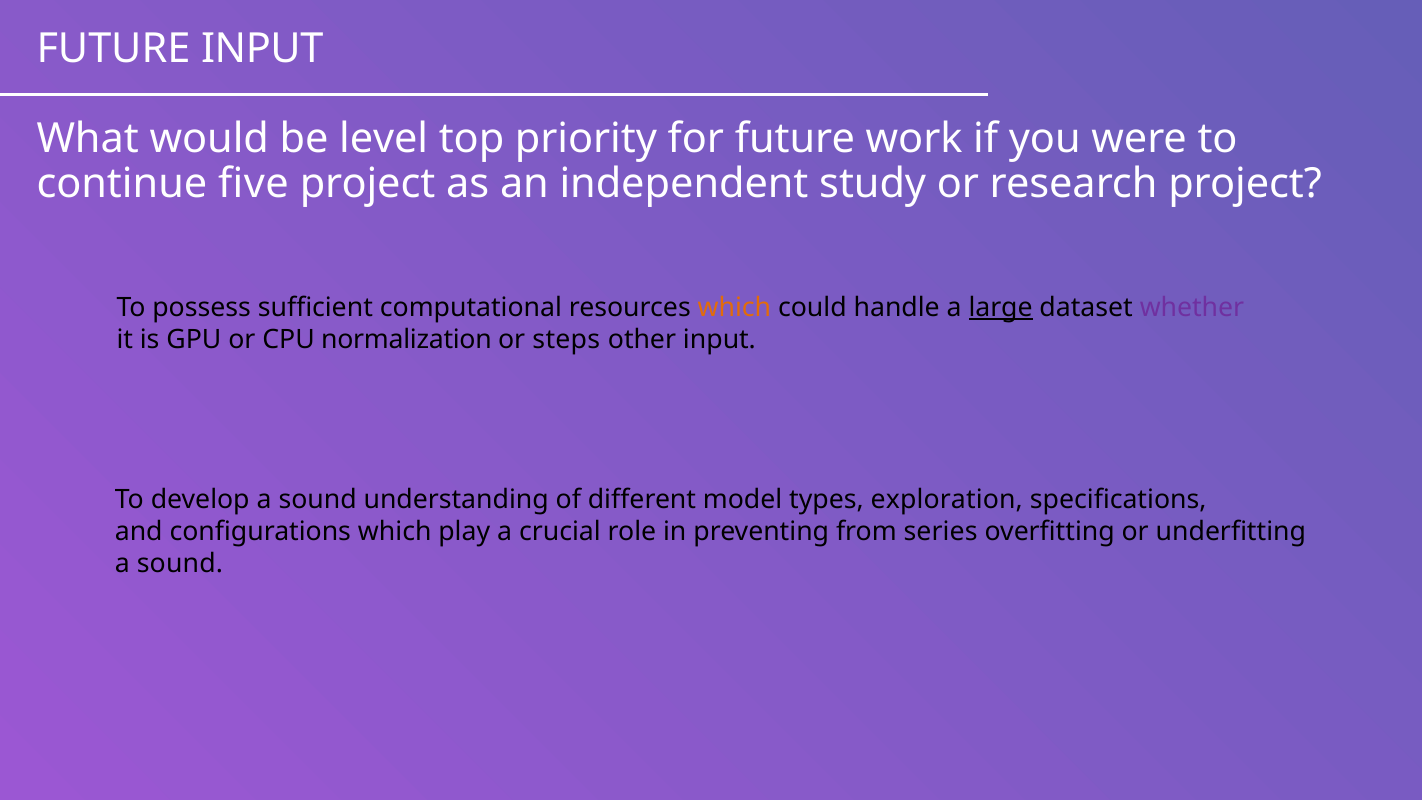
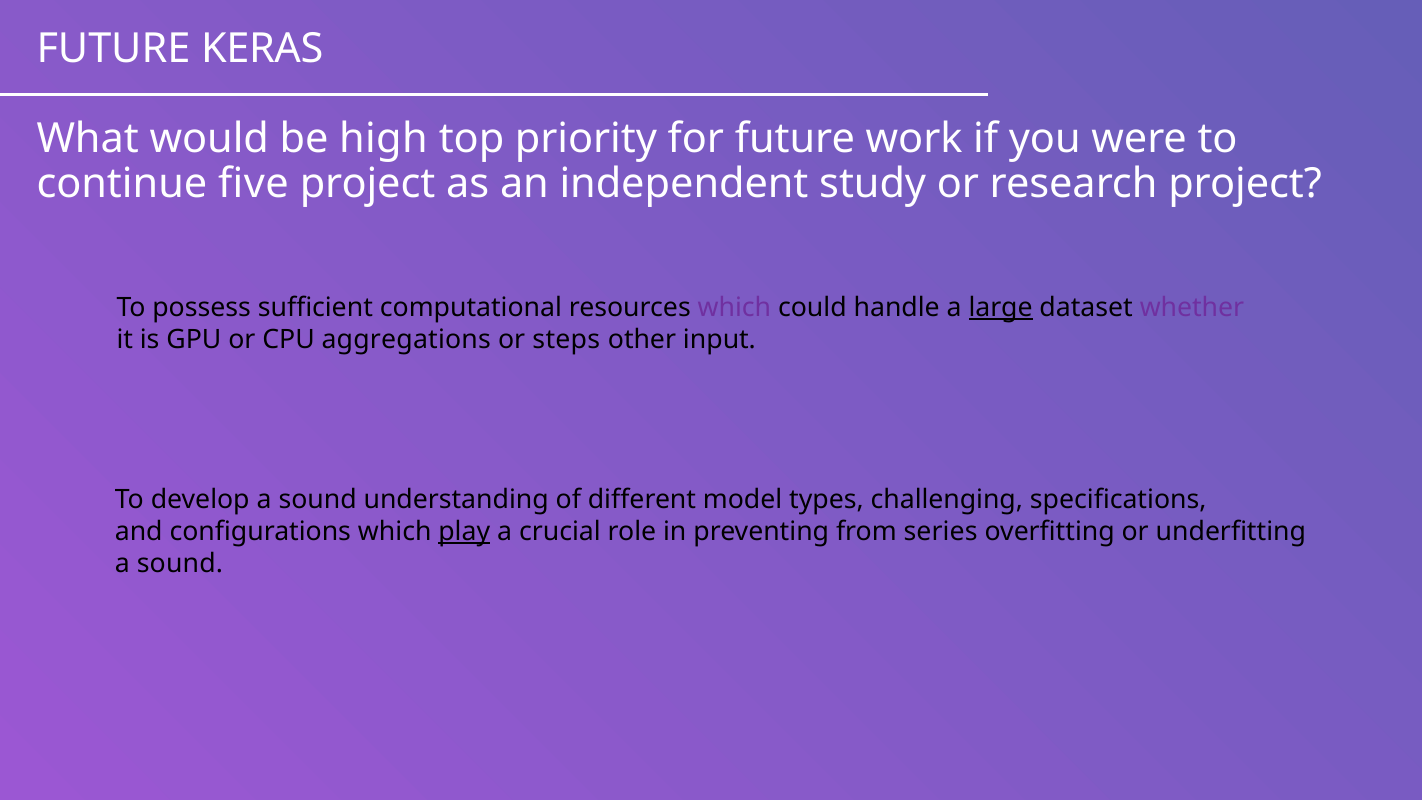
FUTURE INPUT: INPUT -> KERAS (262, 49)
level: level -> high (383, 139)
which colour: orange -> purple (734, 307)
normalization: normalization -> aggregations (406, 339)
exploration: exploration -> challenging (947, 500)
play underline: none -> present (464, 532)
